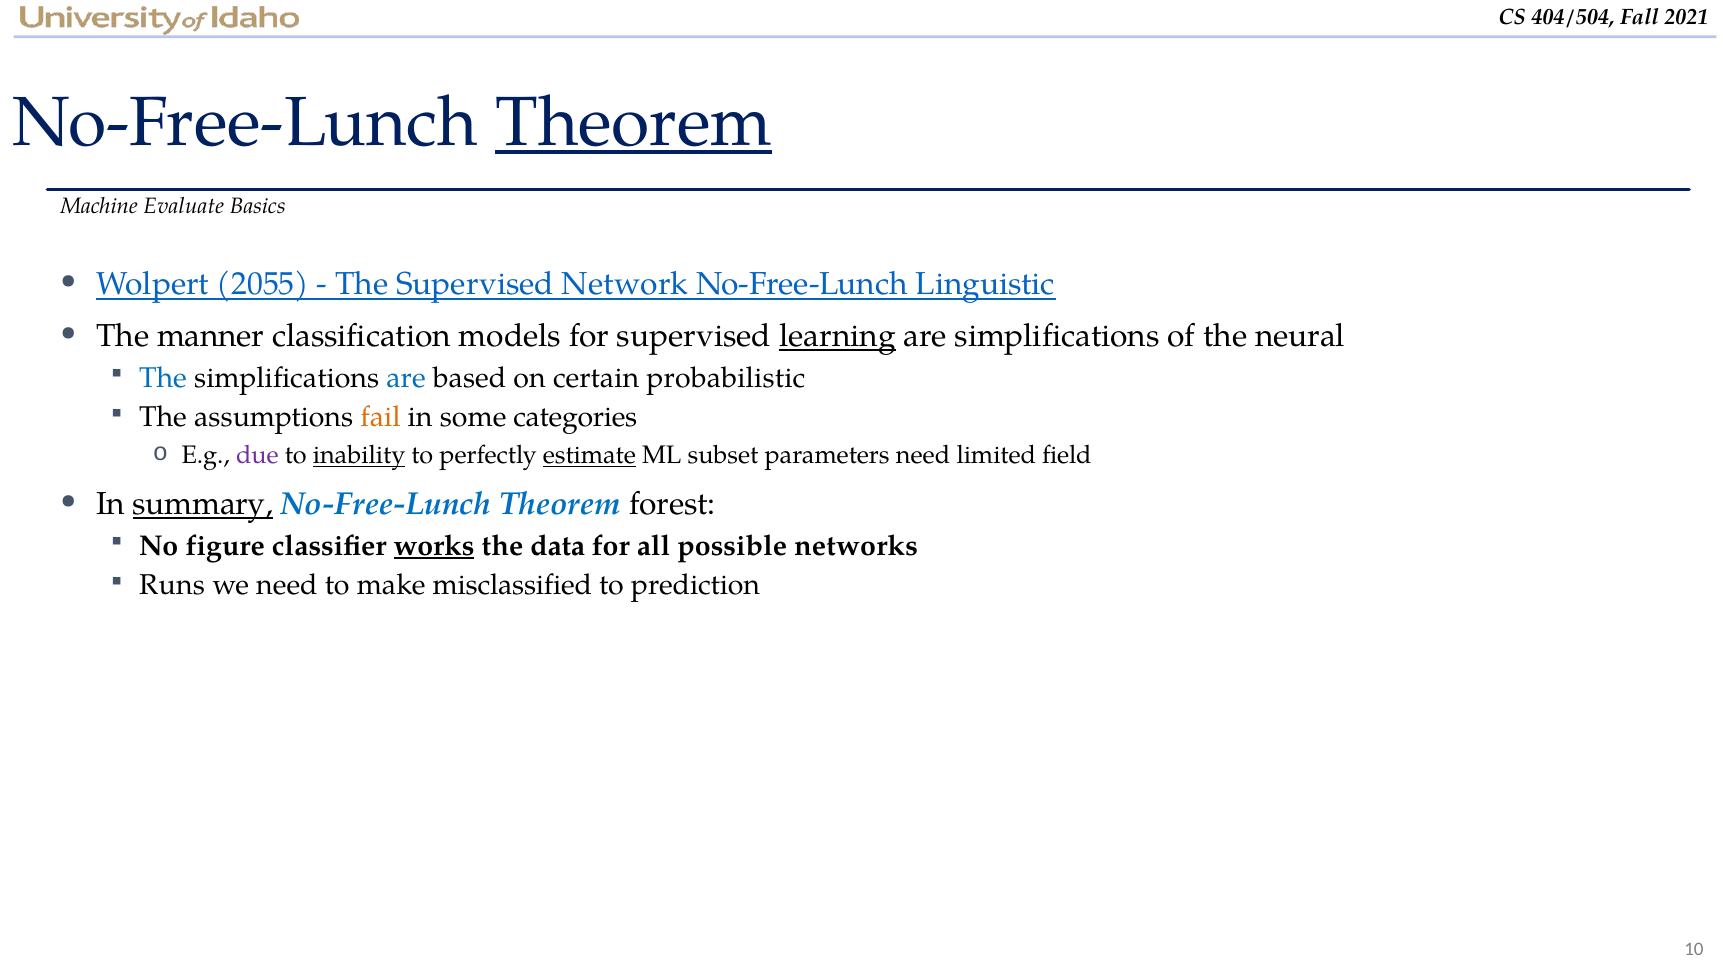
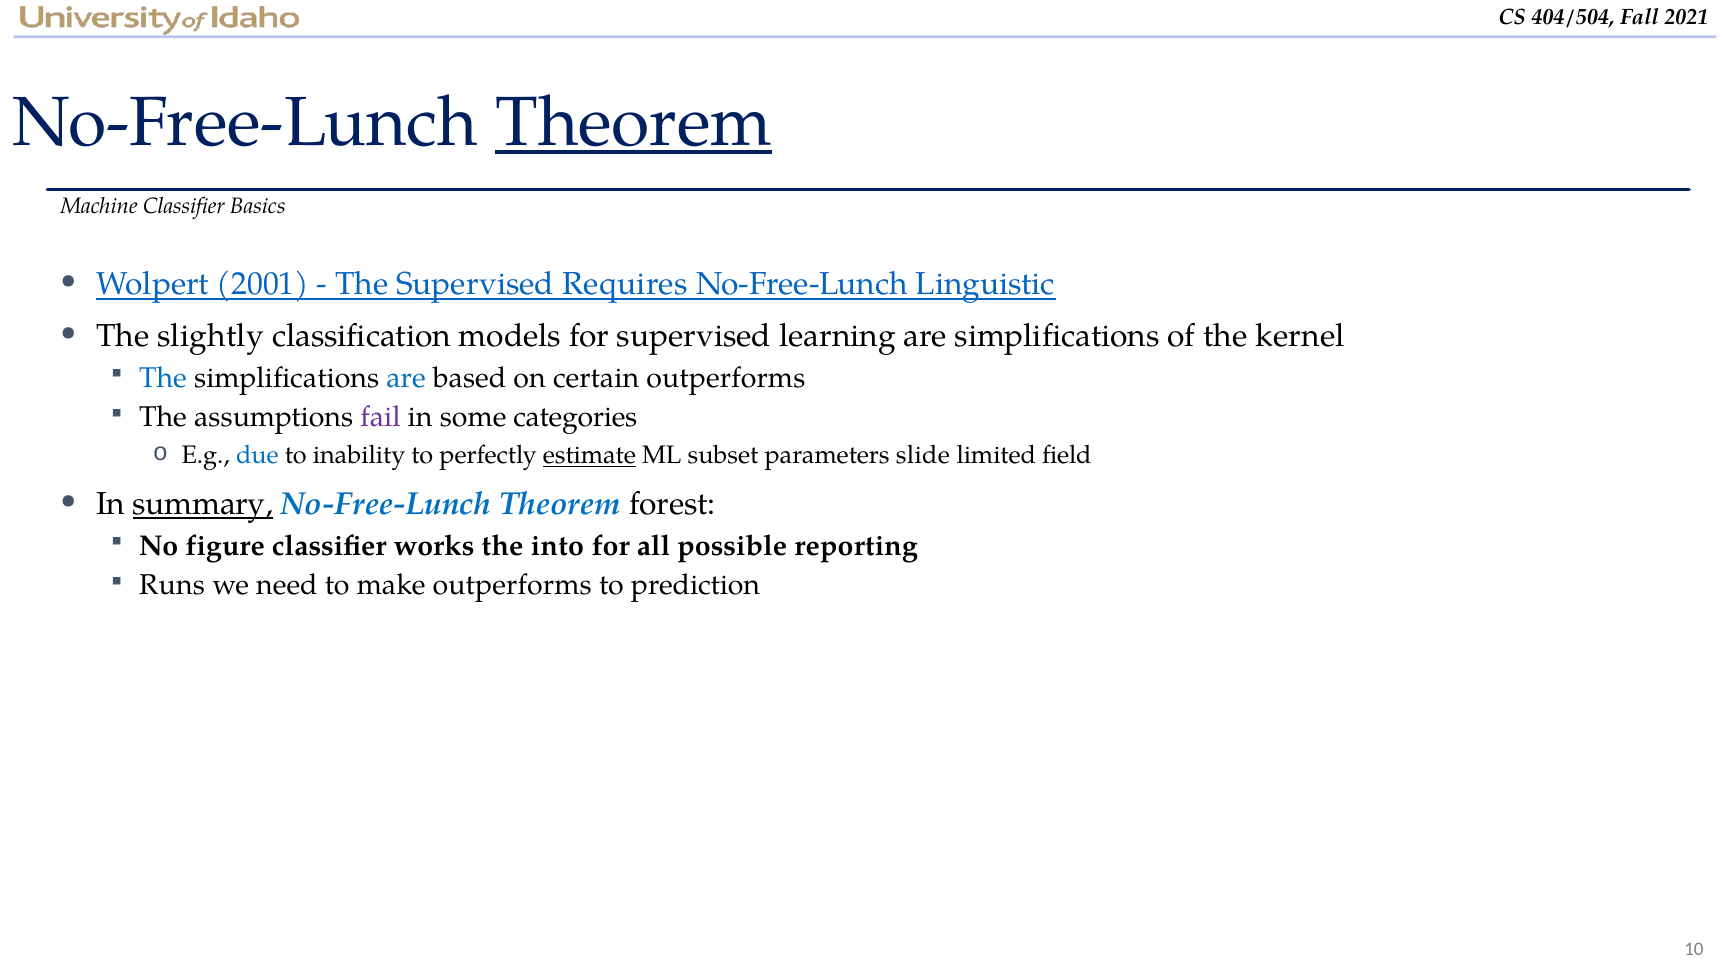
Machine Evaluate: Evaluate -> Classifier (184, 207)
2055: 2055 -> 2001 (263, 284)
Network: Network -> Requires (625, 284)
manner: manner -> slightly (210, 336)
learning underline: present -> none (837, 336)
neural: neural -> kernel (1300, 336)
certain probabilistic: probabilistic -> outperforms (726, 378)
fail colour: orange -> purple (381, 418)
due colour: purple -> blue (257, 456)
inability underline: present -> none (359, 456)
parameters need: need -> slide (923, 456)
works underline: present -> none (434, 546)
data: data -> into (557, 546)
networks: networks -> reporting (856, 546)
make misclassified: misclassified -> outperforms (512, 586)
